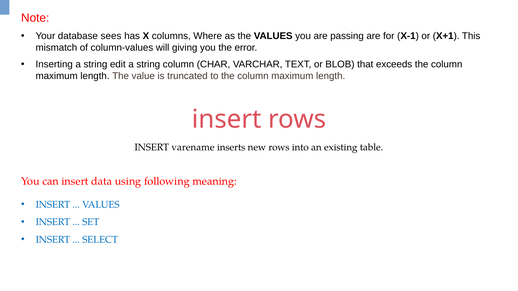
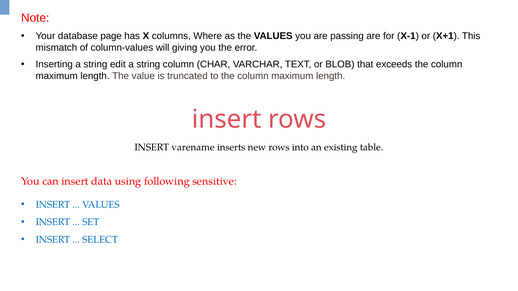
sees: sees -> page (111, 36)
meaning: meaning -> sensitive (215, 182)
